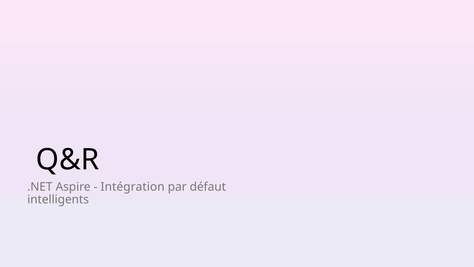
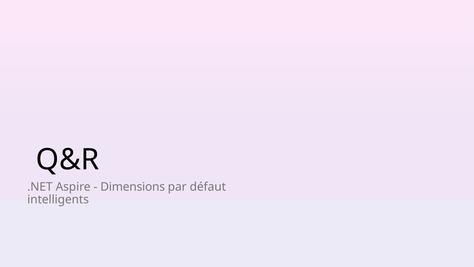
Intégration: Intégration -> Dimensions (133, 187)
